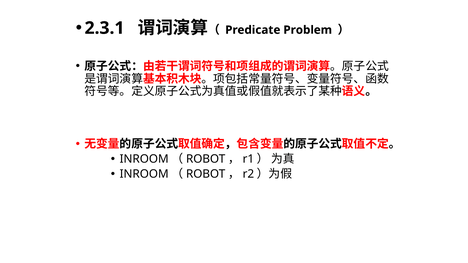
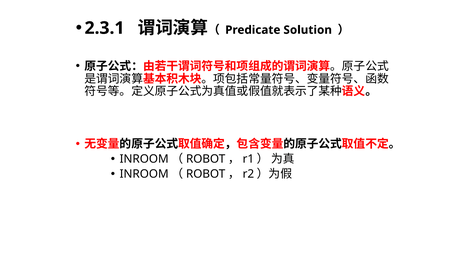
Problem: Problem -> Solution (308, 30)
